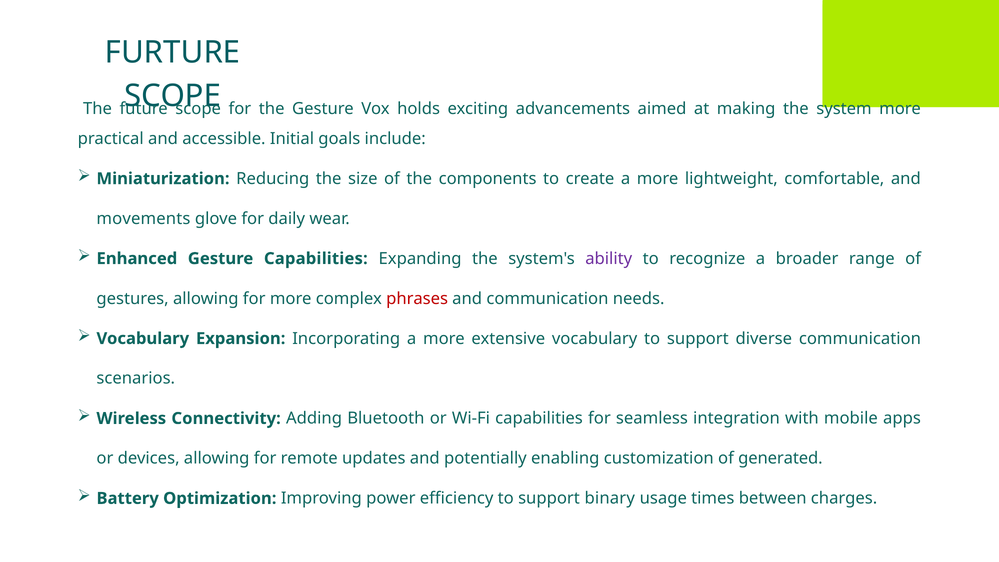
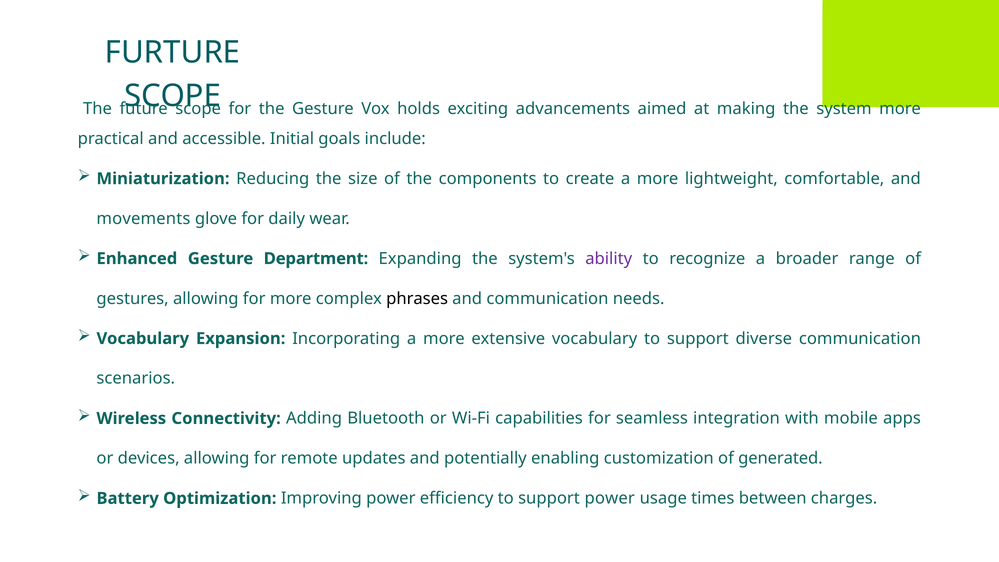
Gesture Capabilities: Capabilities -> Department (316, 259)
phrases colour: red -> black (417, 299)
support binary: binary -> power (610, 498)
